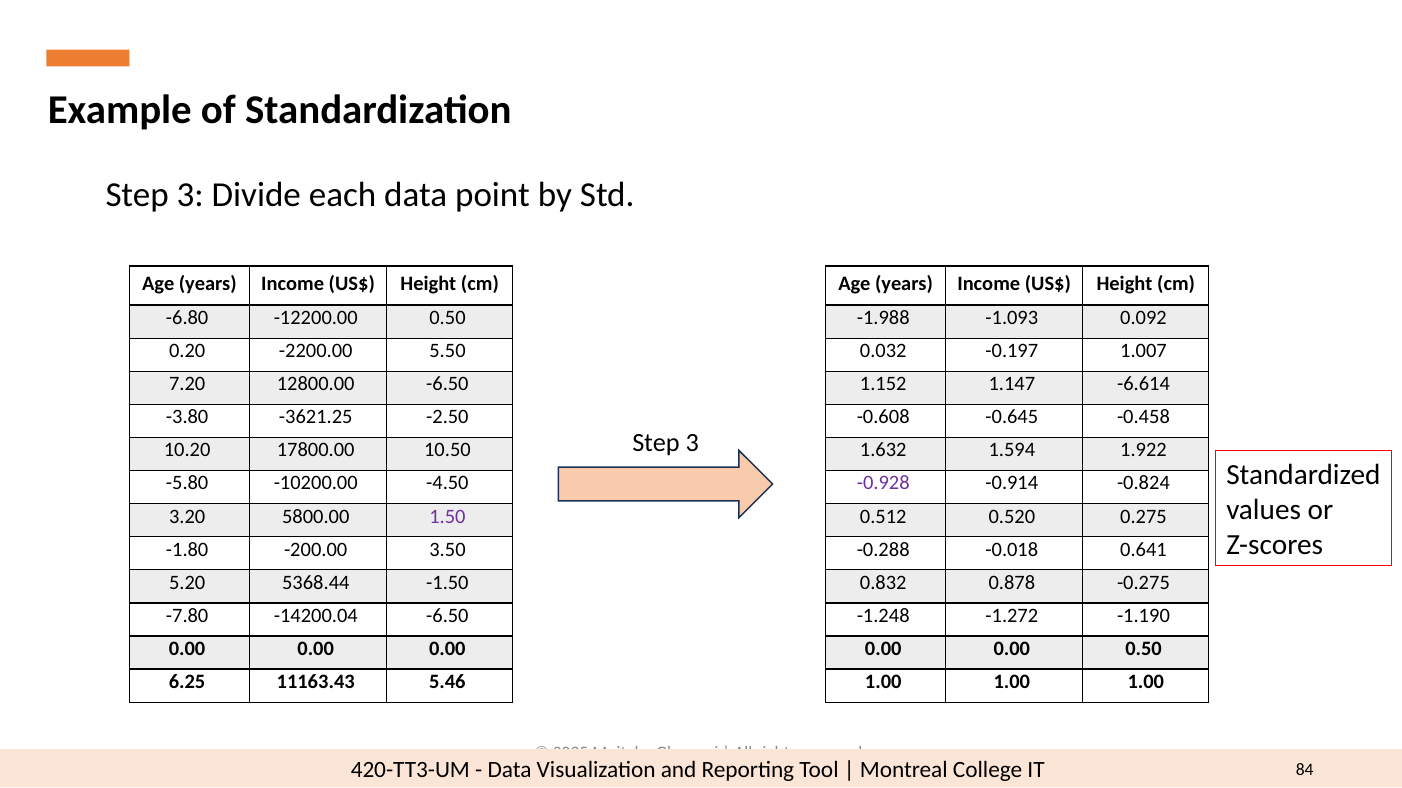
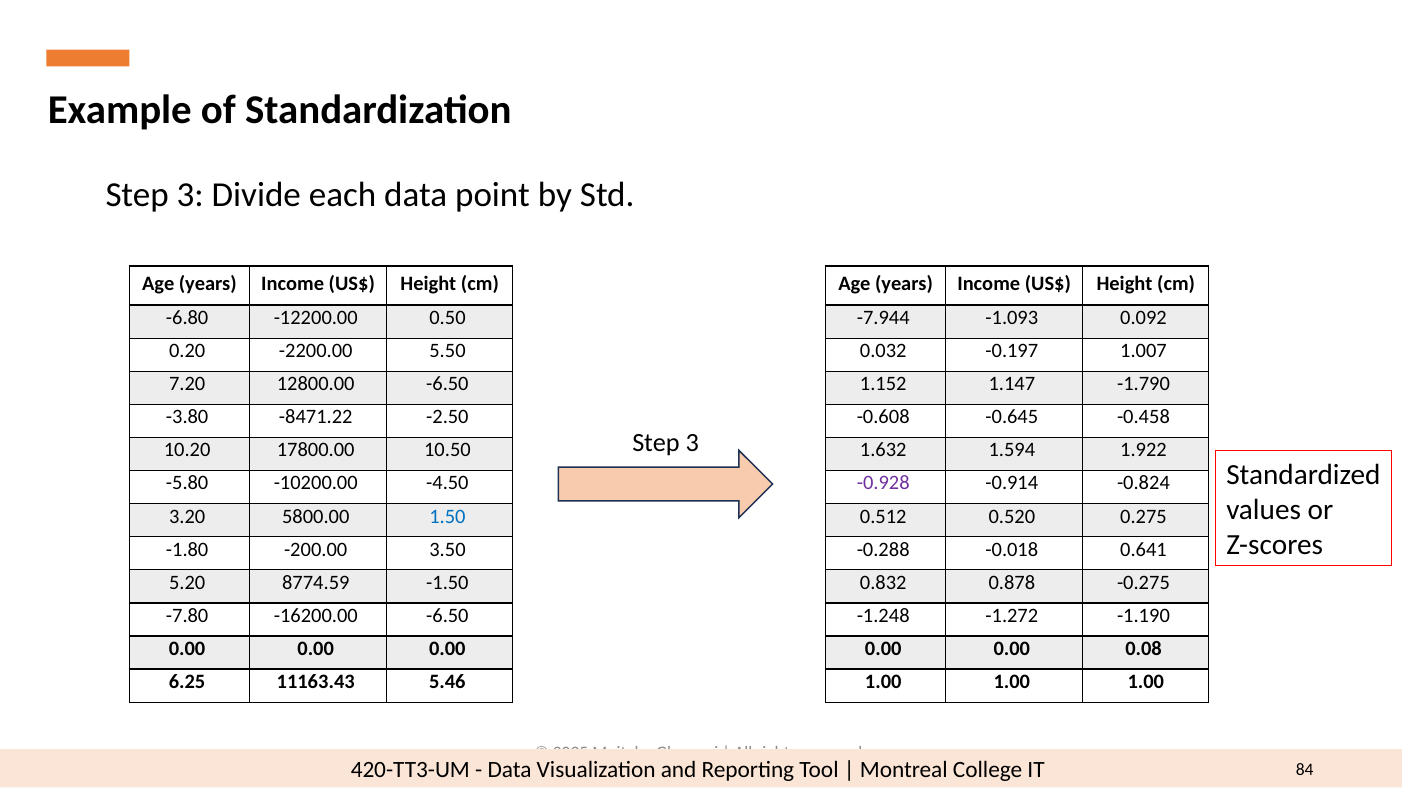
-1.988: -1.988 -> -7.944 (883, 318)
-6.614: -6.614 -> -1.790 (1143, 384)
-3621.25: -3621.25 -> -8471.22 (316, 417)
1.50 colour: purple -> blue (447, 517)
5368.44: 5368.44 -> 8774.59 (316, 583)
-14200.04: -14200.04 -> -16200.00 (316, 616)
0.00 0.50: 0.50 -> 0.08 (1143, 649)
